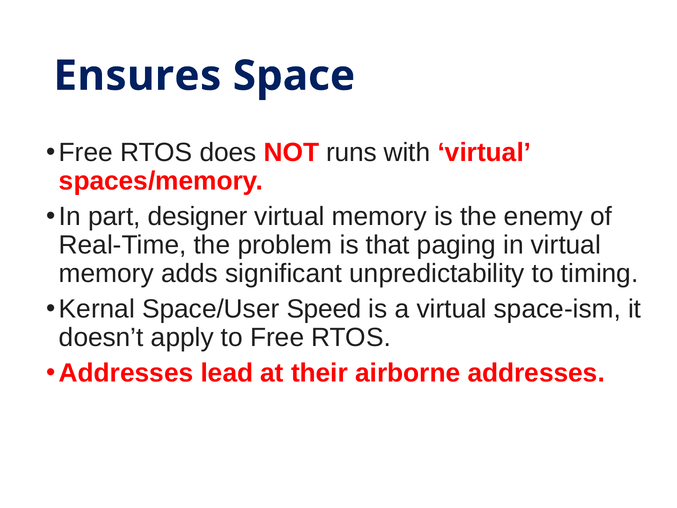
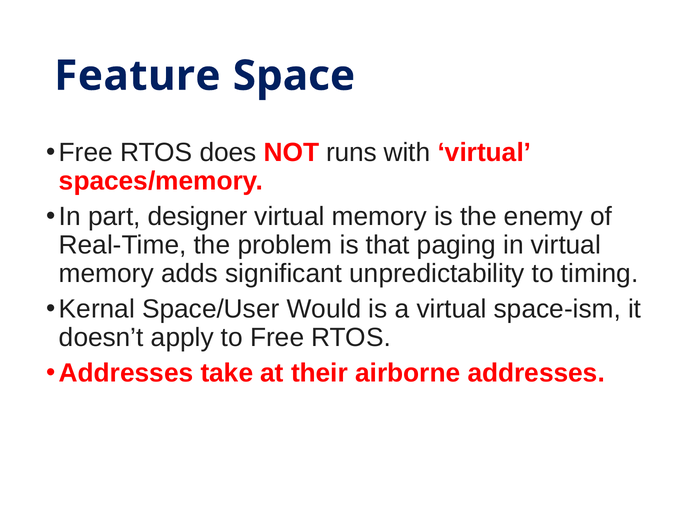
Ensures: Ensures -> Feature (137, 76)
Speed: Speed -> Would (324, 309)
lead: lead -> take (227, 373)
